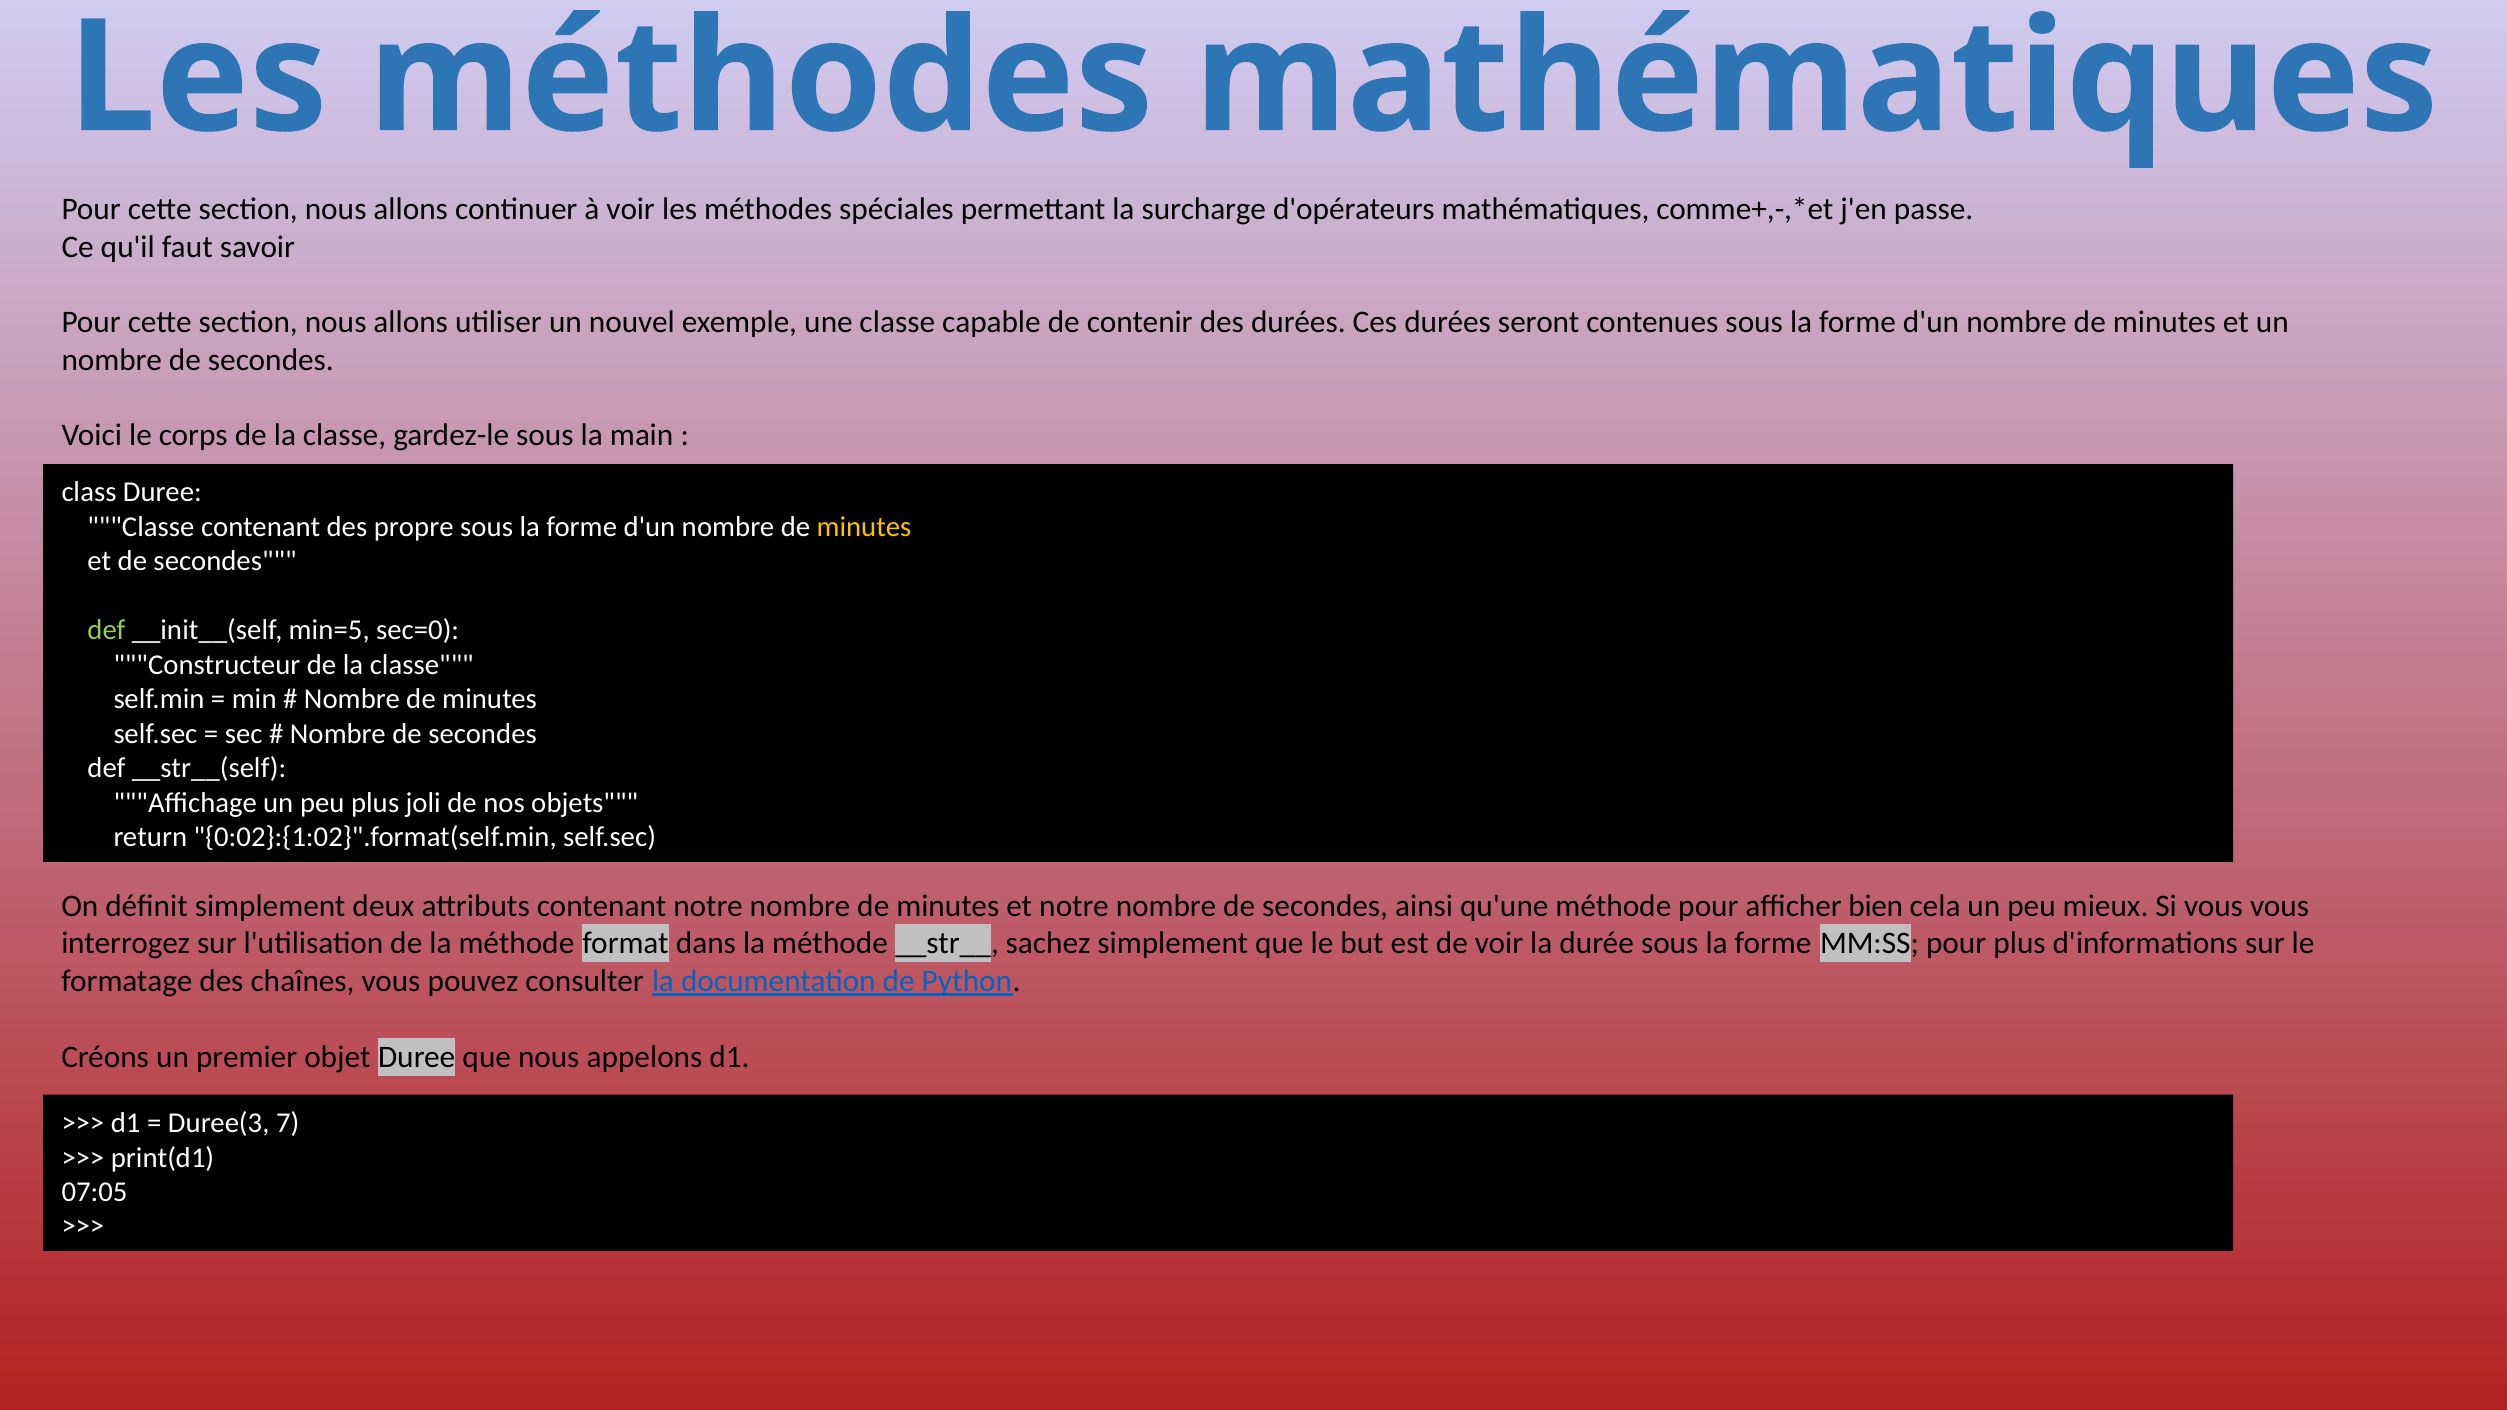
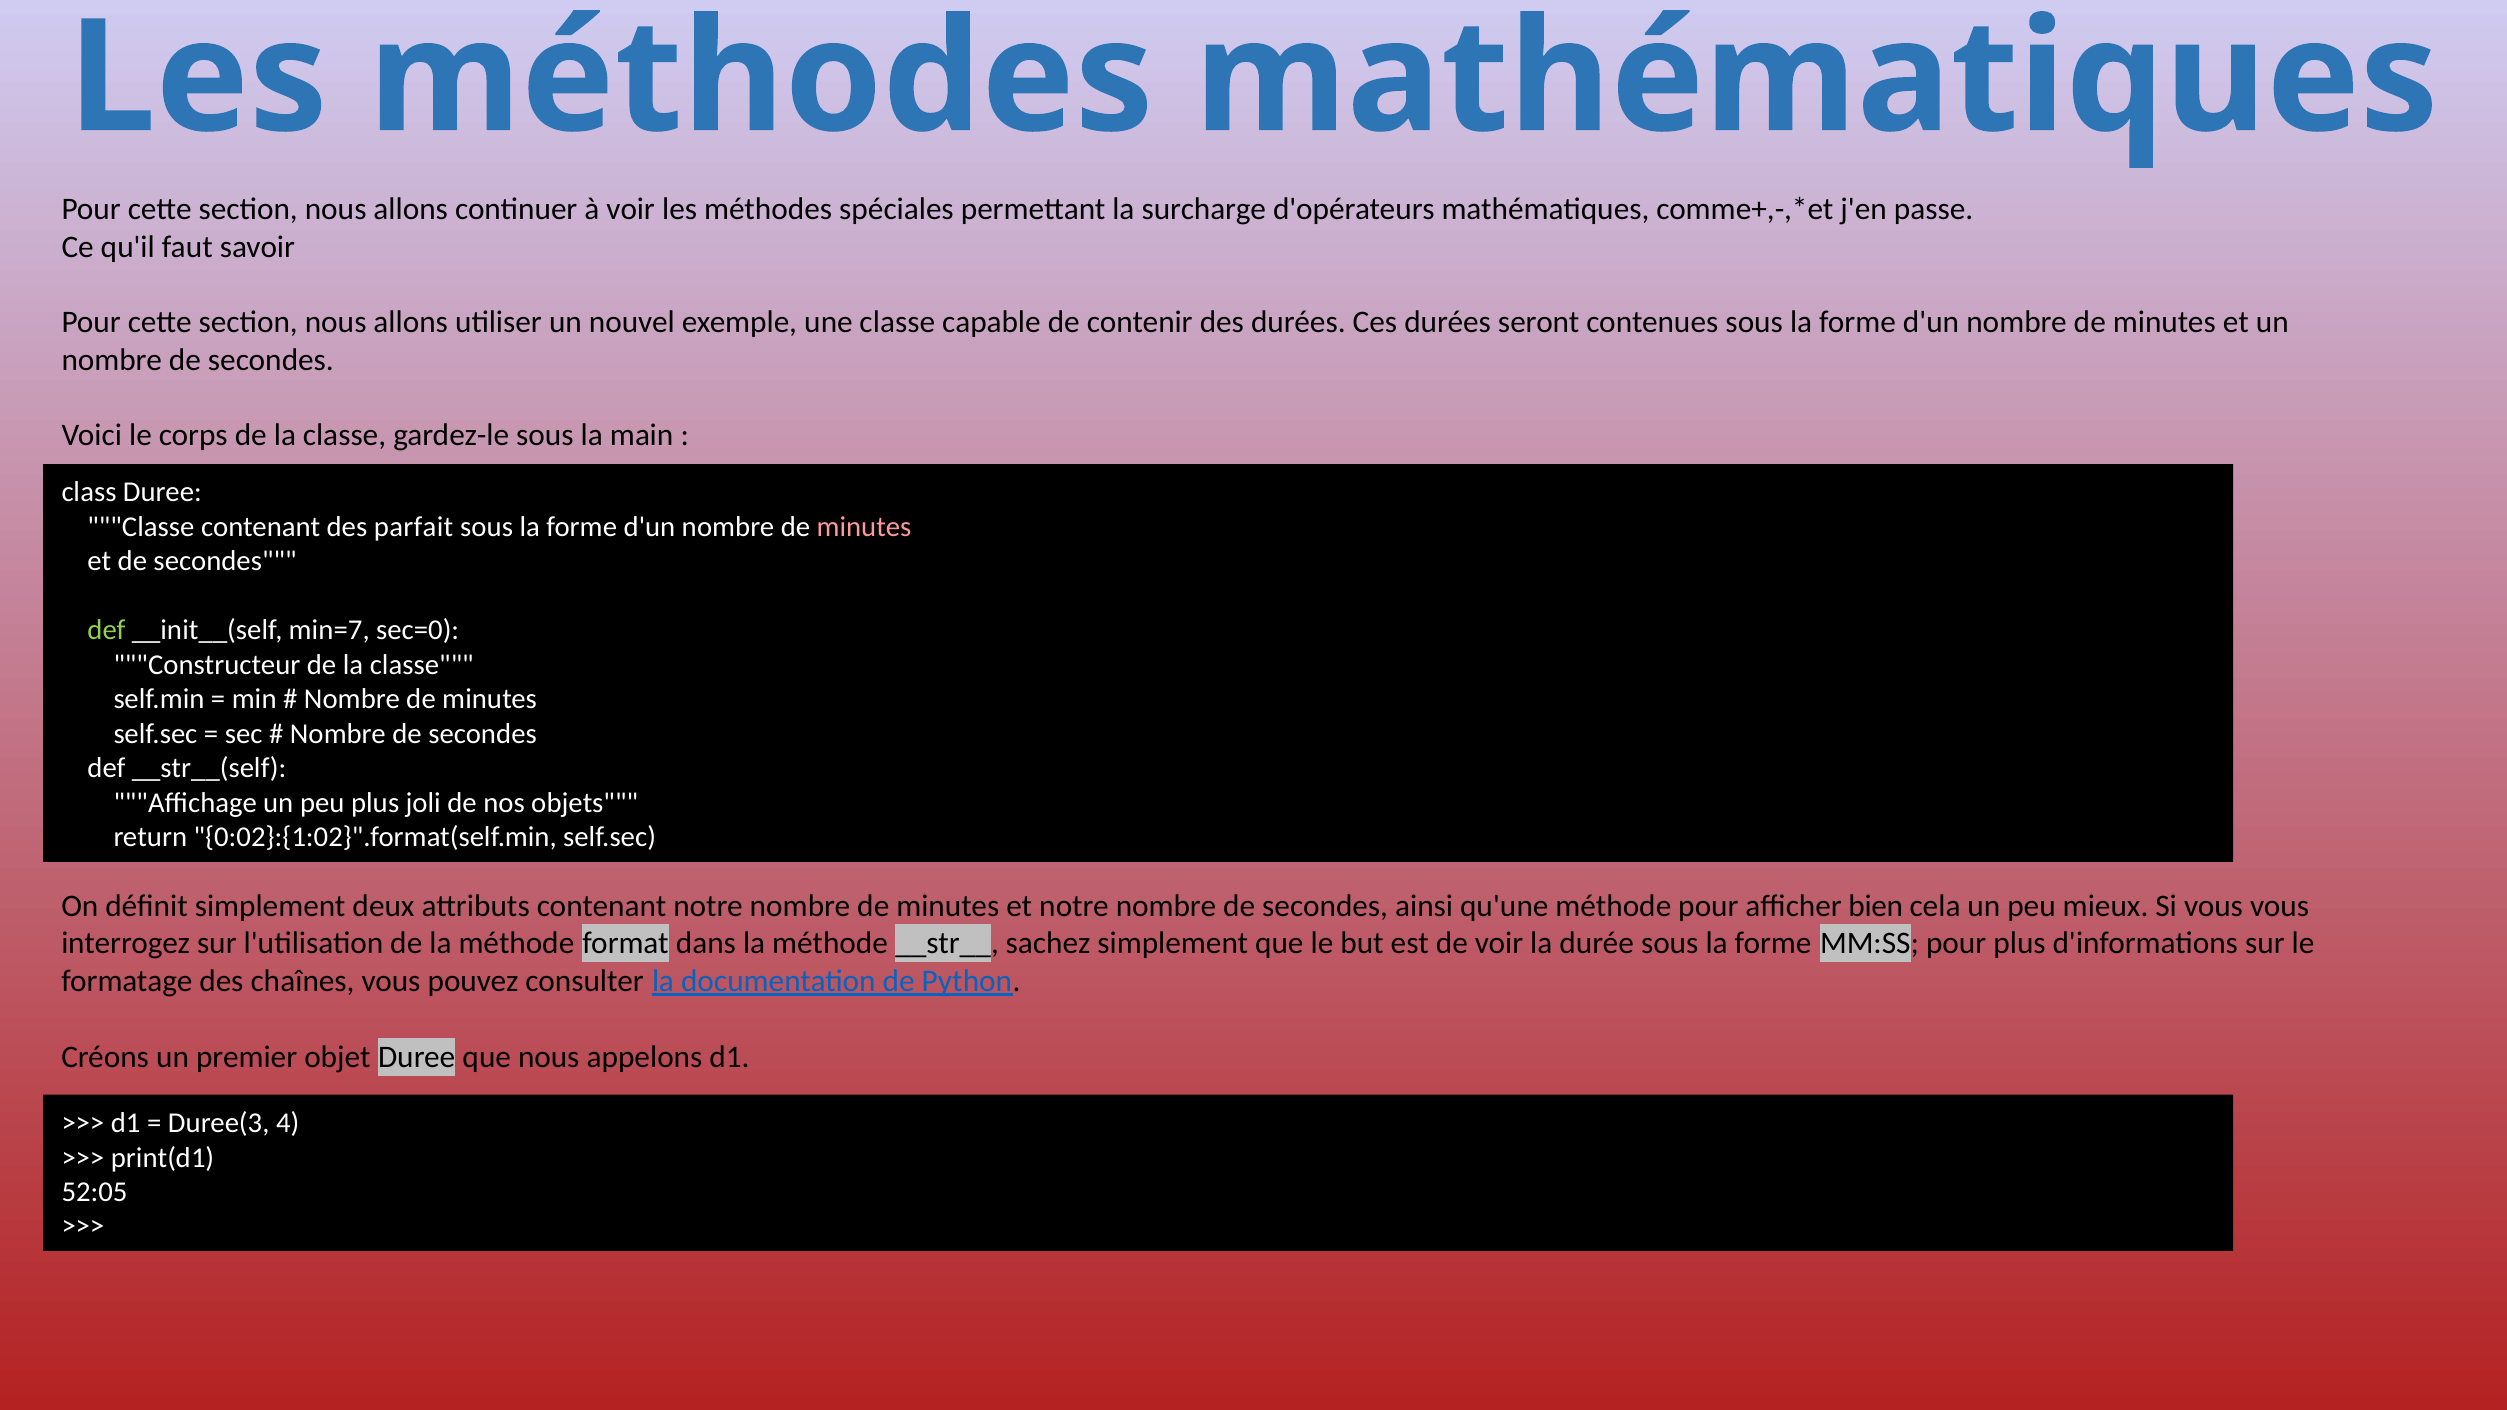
propre: propre -> parfait (414, 527)
minutes colour: yellow -> pink (864, 527)
min=5: min=5 -> min=7 (329, 631)
7: 7 -> 4 (288, 1123)
07:05: 07:05 -> 52:05 (94, 1192)
